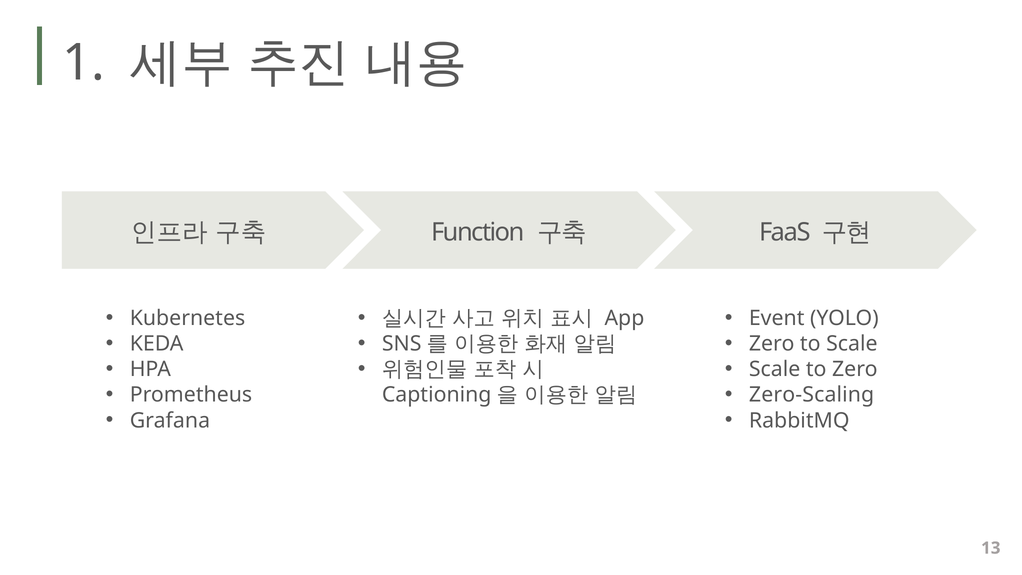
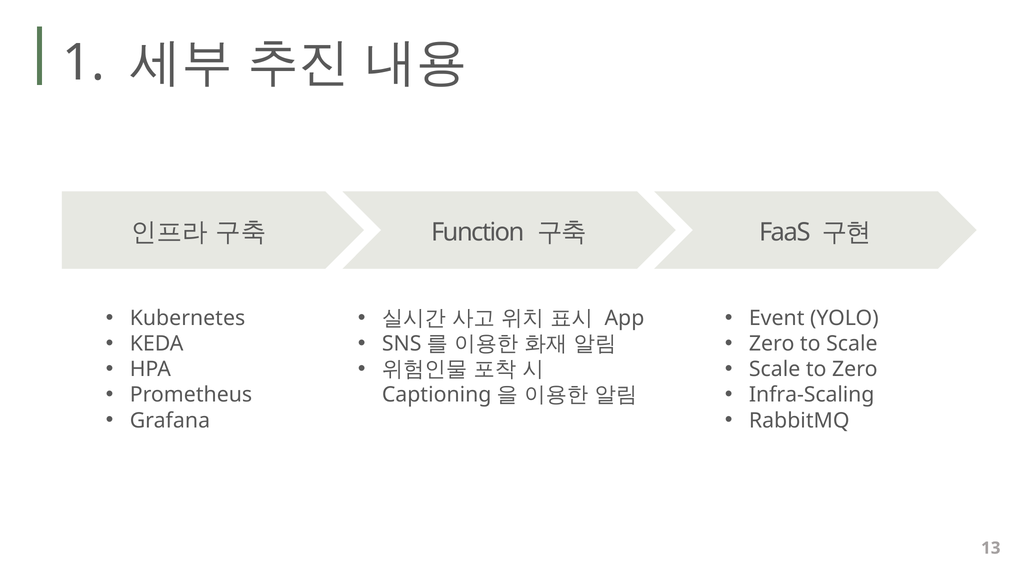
Zero-Scaling: Zero-Scaling -> Infra-Scaling (812, 395)
